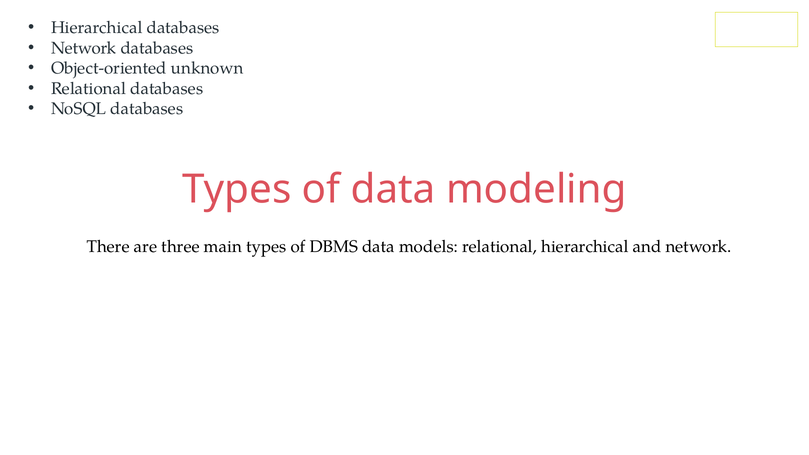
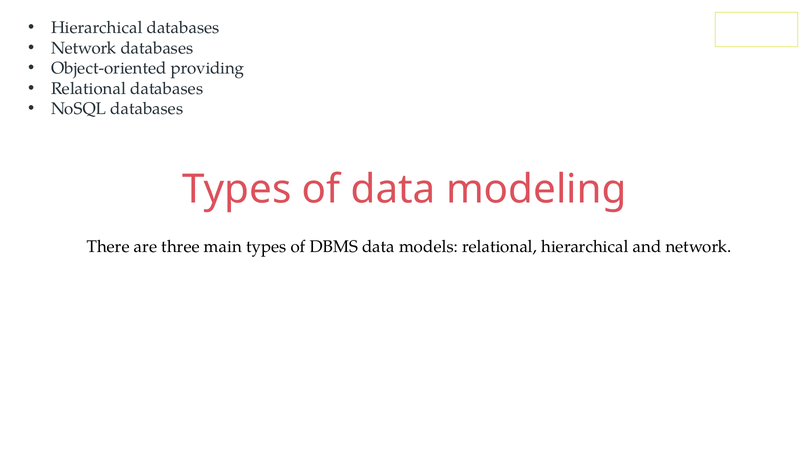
unknown: unknown -> providing (207, 68)
